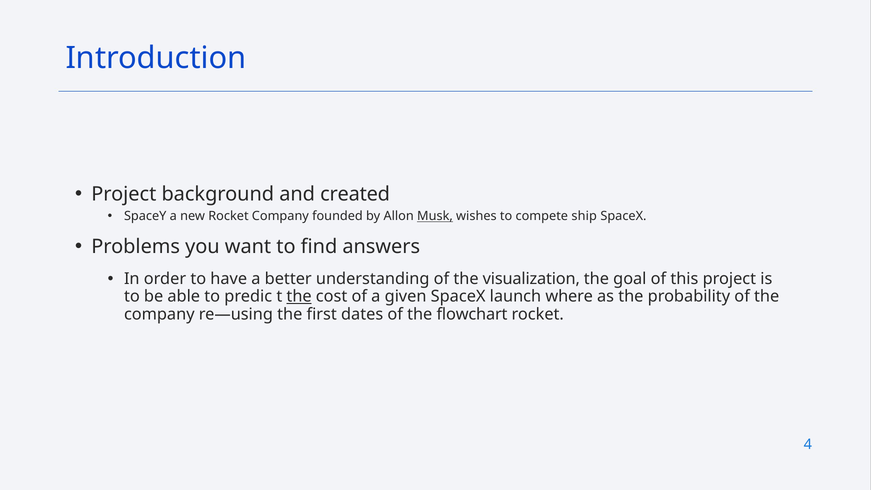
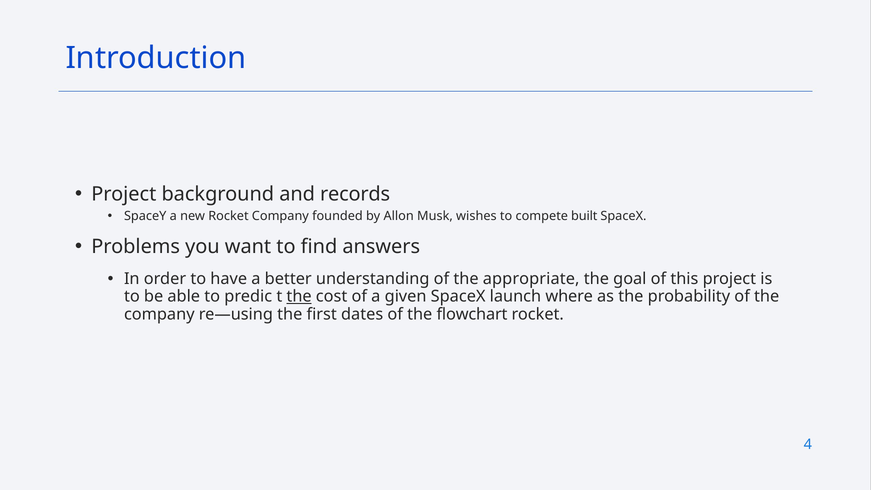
created: created -> records (355, 194)
Musk underline: present -> none (435, 216)
ship: ship -> built (584, 216)
visualization: visualization -> appropriate (531, 279)
